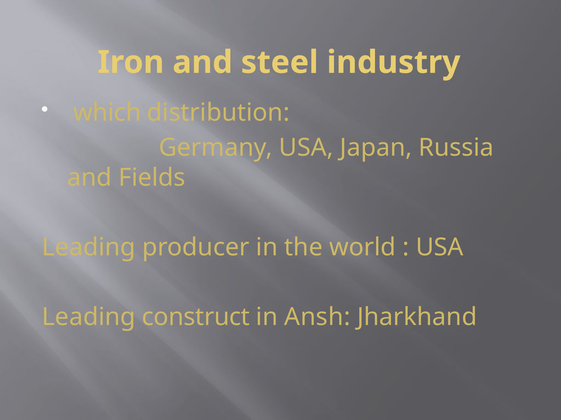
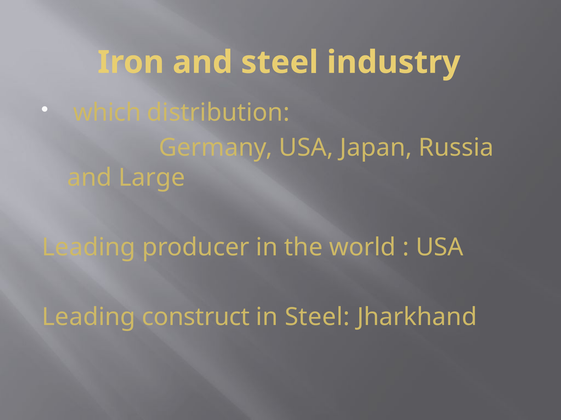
Fields: Fields -> Large (152, 178)
in Ansh: Ansh -> Steel (317, 318)
